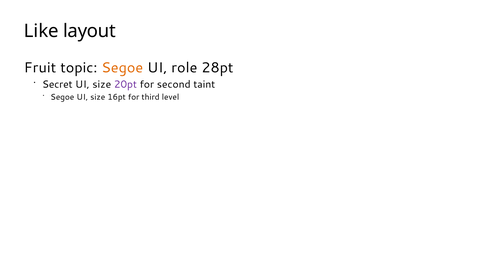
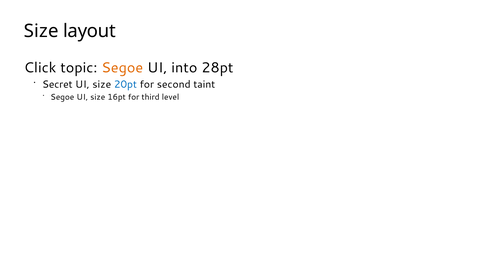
Like: Like -> Size (41, 31)
Fruit: Fruit -> Click (40, 68)
role: role -> into (184, 68)
20pt colour: purple -> blue (125, 85)
